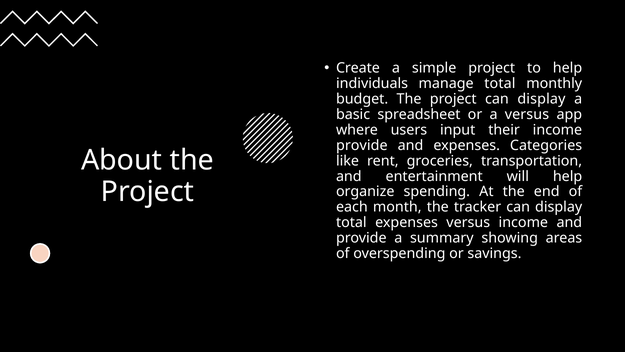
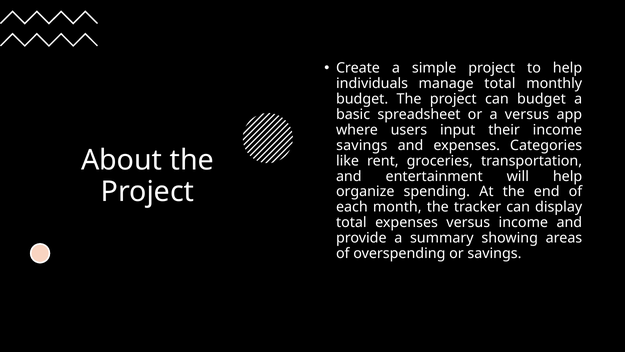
project can display: display -> budget (541, 99)
provide: provide -> savings (362, 145)
